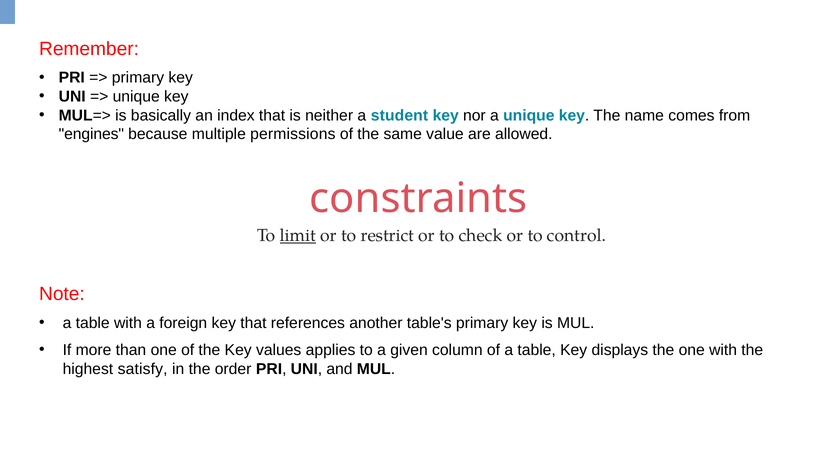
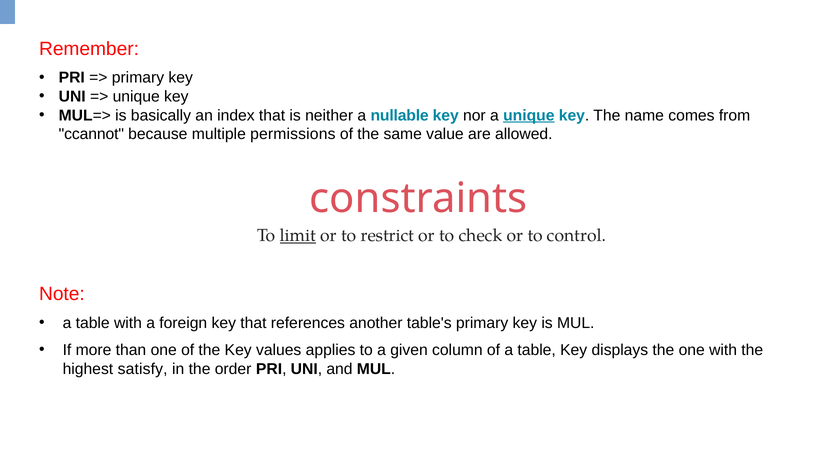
student: student -> nullable (400, 115)
unique underline: none -> present (529, 115)
engines: engines -> ccannot (91, 134)
